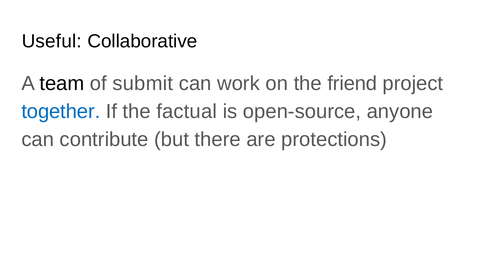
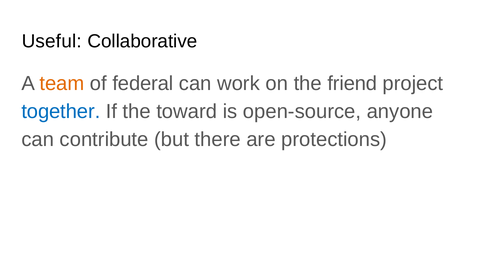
team colour: black -> orange (62, 83)
submit: submit -> federal (143, 83)
factual: factual -> toward (187, 111)
